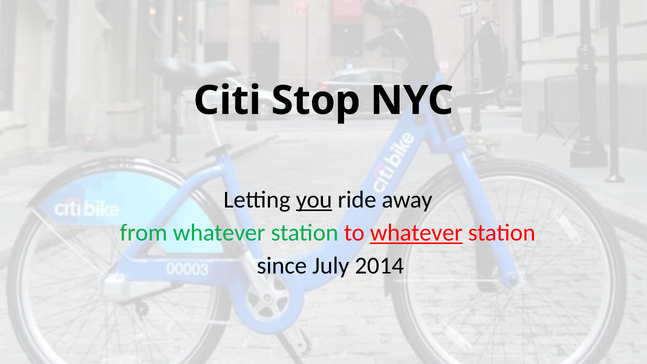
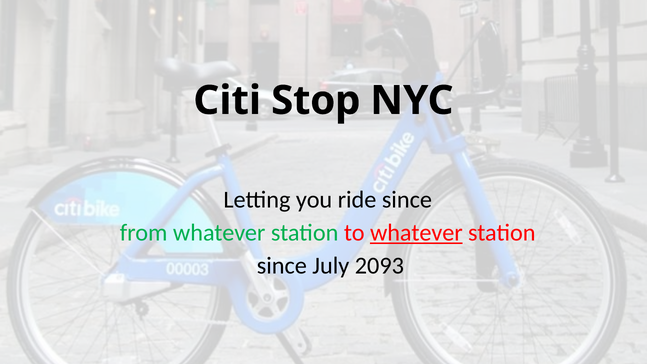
you underline: present -> none (314, 200)
ride away: away -> since (407, 200)
2014: 2014 -> 2093 (379, 266)
